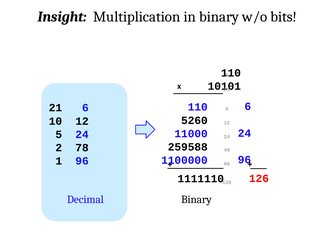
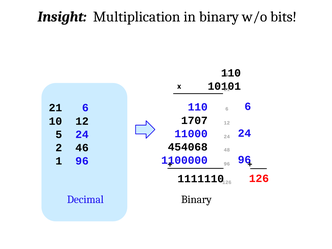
5260: 5260 -> 1707 (194, 120)
259588: 259588 -> 454068 (188, 147)
78: 78 -> 46 (82, 148)
